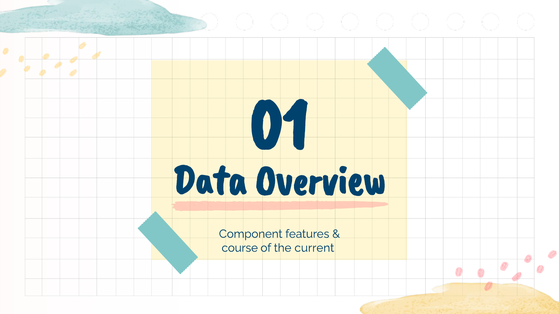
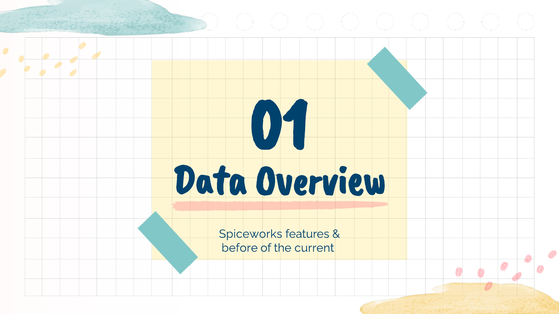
Component: Component -> Spiceworks (251, 234)
course: course -> before (240, 248)
